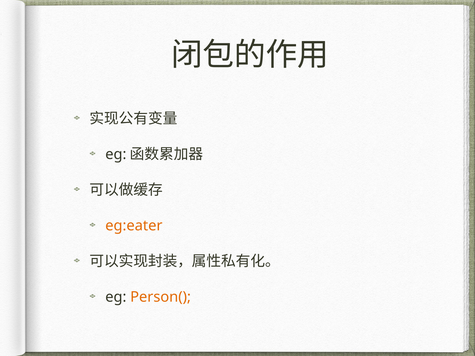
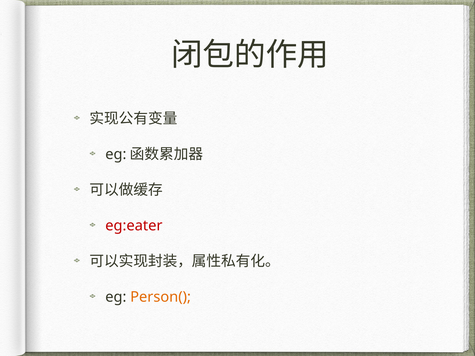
eg:eater colour: orange -> red (134, 226)
